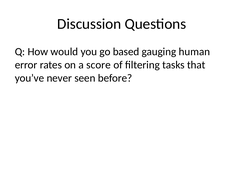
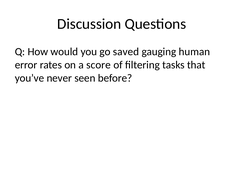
based: based -> saved (126, 52)
